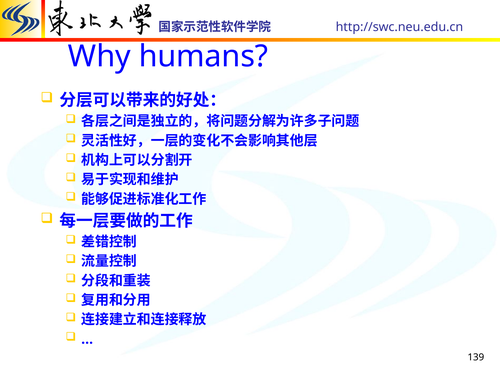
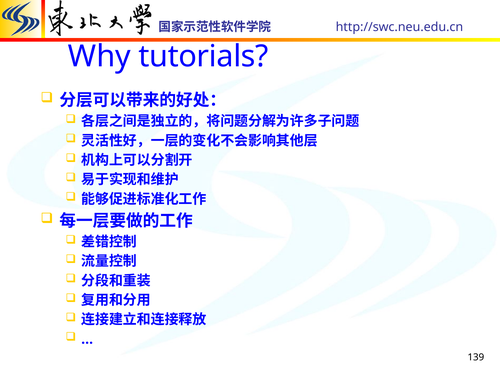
humans: humans -> tutorials (204, 56)
